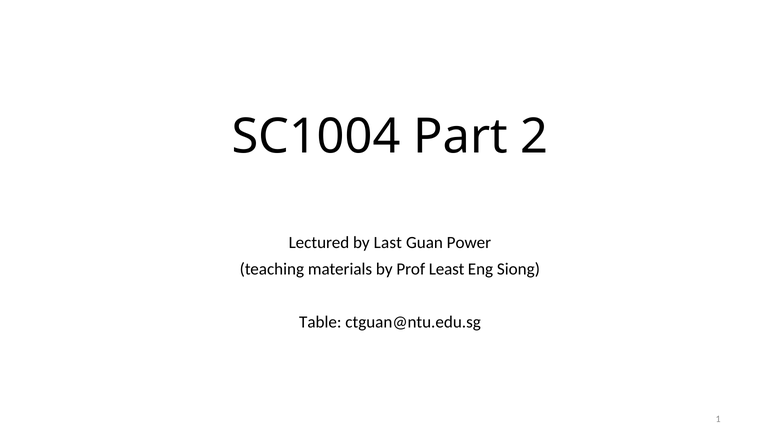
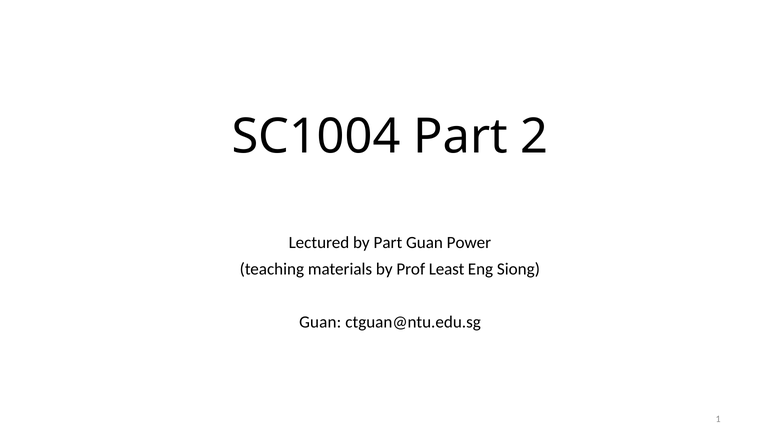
by Last: Last -> Part (388, 242)
Table: Table -> Guan (320, 322)
